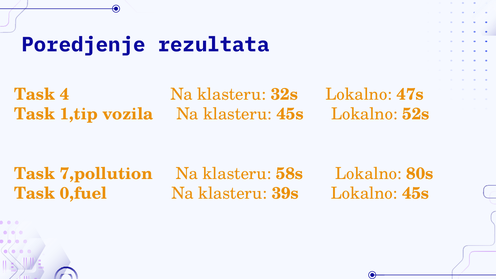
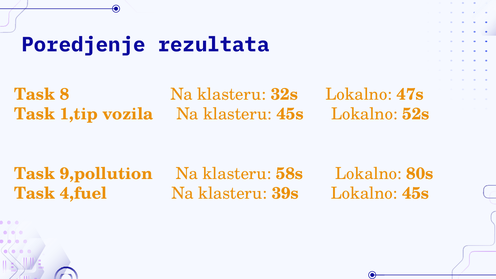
4: 4 -> 8 (65, 94)
7,pollution: 7,pollution -> 9,pollution (106, 174)
0,fuel: 0,fuel -> 4,fuel (84, 194)
